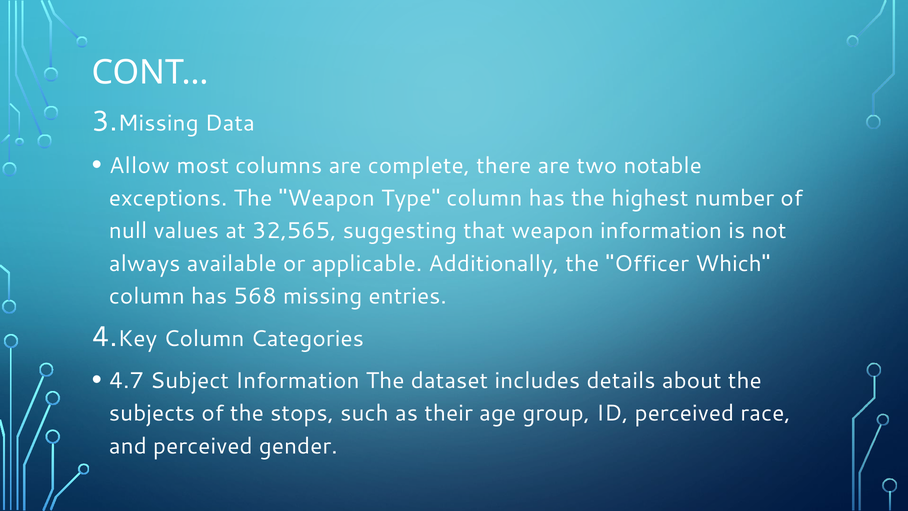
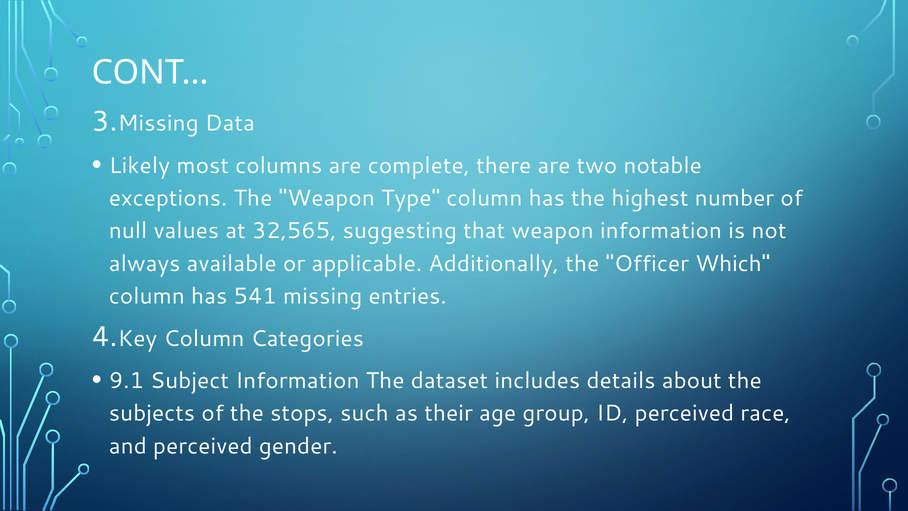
Allow: Allow -> Likely (139, 166)
568: 568 -> 541 (255, 296)
4.7: 4.7 -> 9.1 (126, 381)
